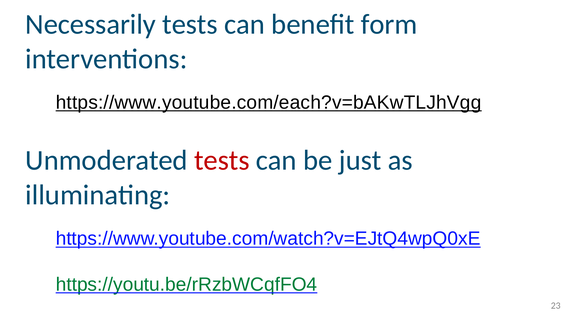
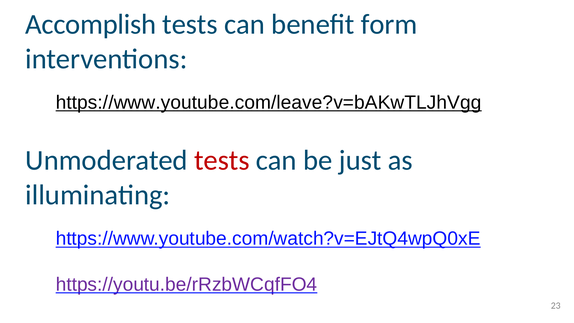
Necessarily: Necessarily -> Accomplish (91, 24)
https://www.youtube.com/each?v=bAKwTLJhVgg: https://www.youtube.com/each?v=bAKwTLJhVgg -> https://www.youtube.com/leave?v=bAKwTLJhVgg (269, 103)
https://youtu.be/rRzbWCqfFO4 colour: green -> purple (187, 284)
